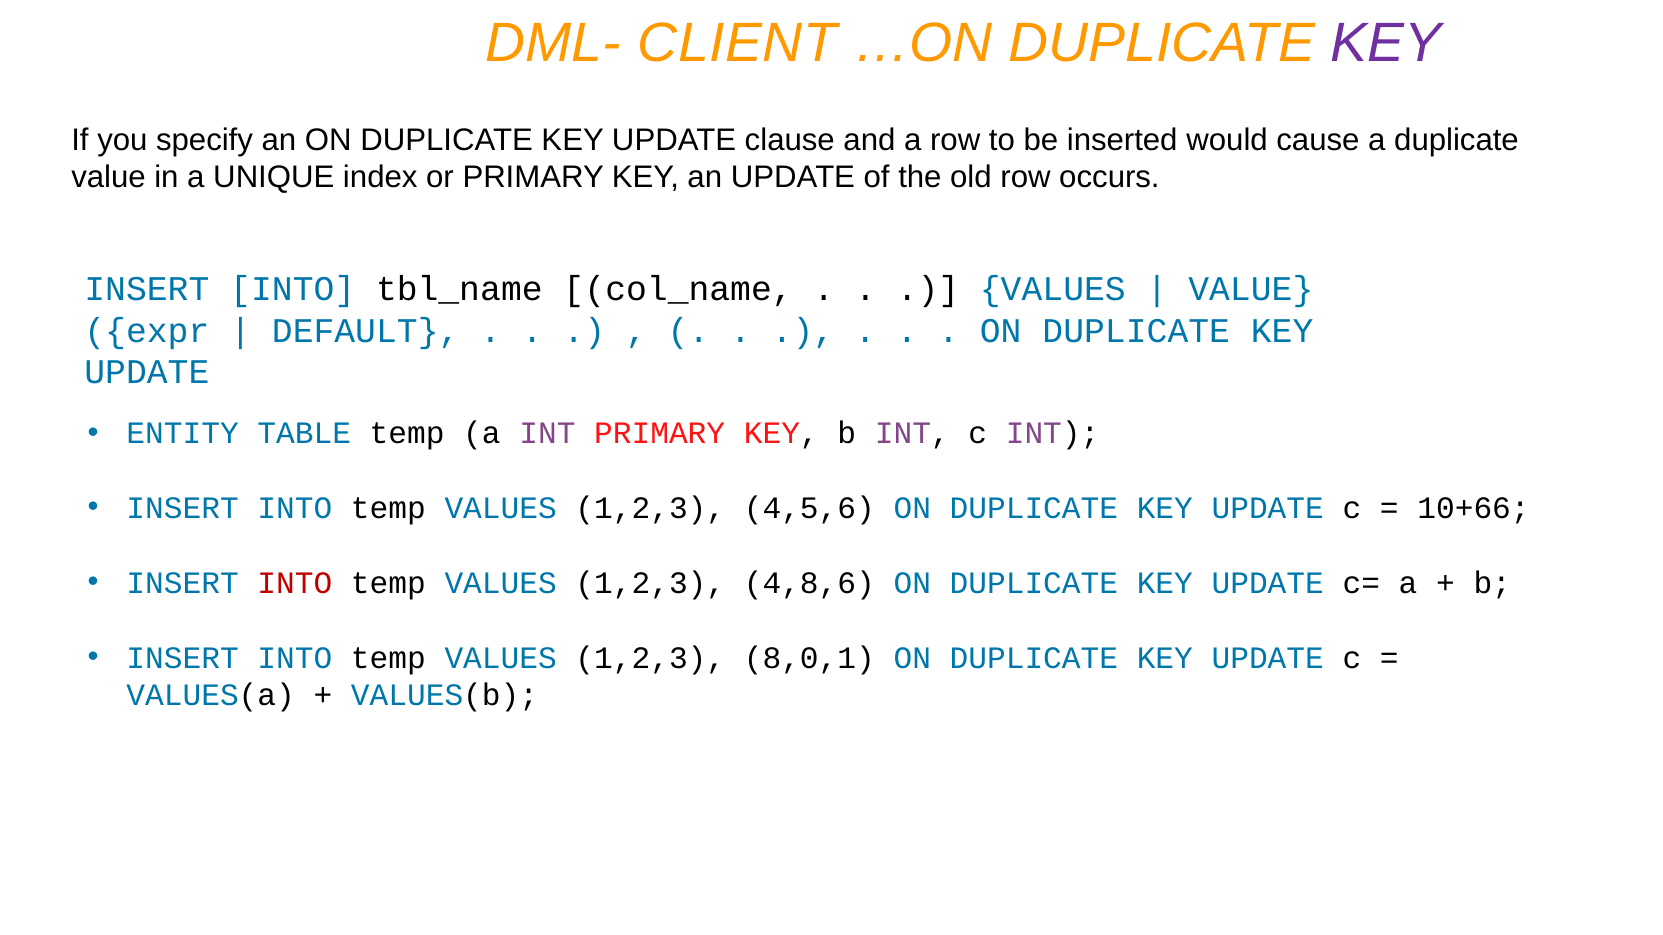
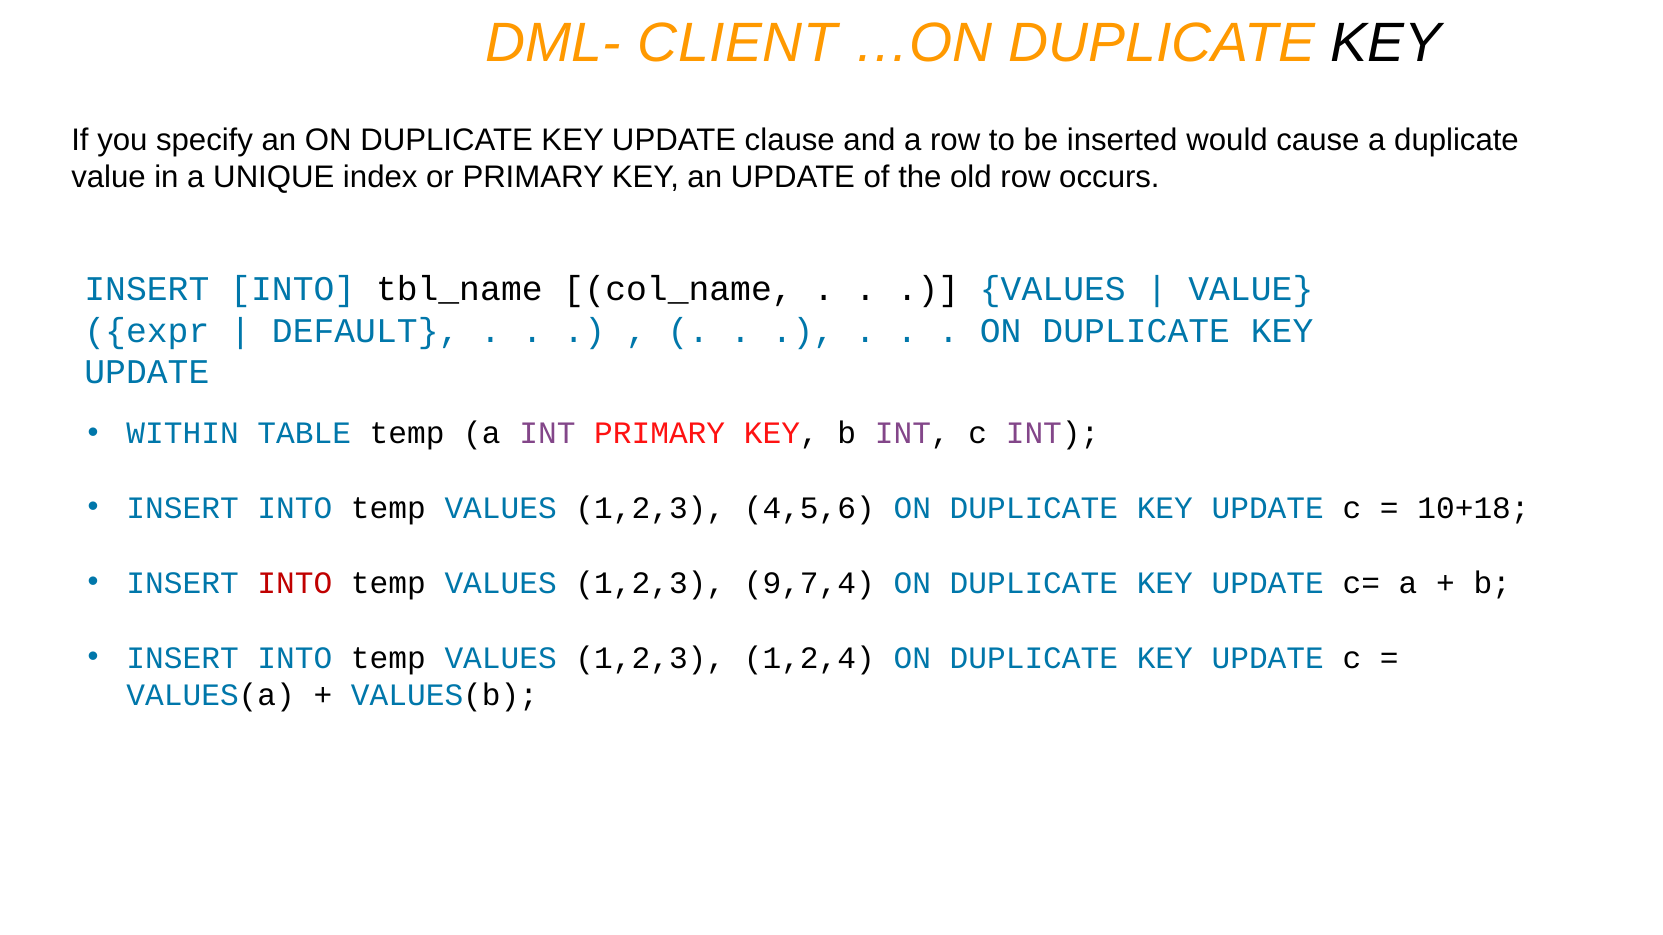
KEY colour: purple -> black (1386, 43)
ENTITY: ENTITY -> WITHIN (183, 434)
10+66: 10+66 -> 10+18 (1474, 508)
4,8,6: 4,8,6 -> 9,7,4 (809, 583)
8,0,1: 8,0,1 -> 1,2,4 (809, 658)
